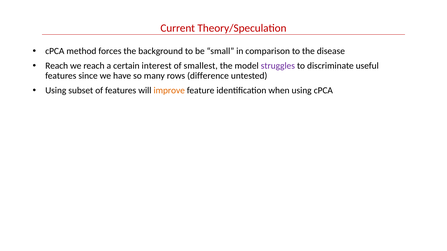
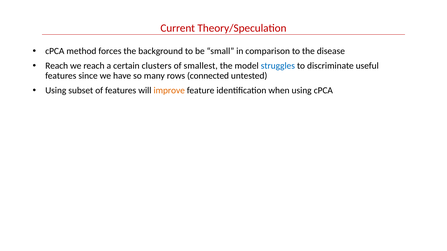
interest: interest -> clusters (157, 66)
struggles colour: purple -> blue (278, 66)
difference: difference -> connected (208, 76)
